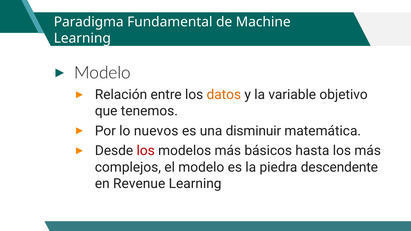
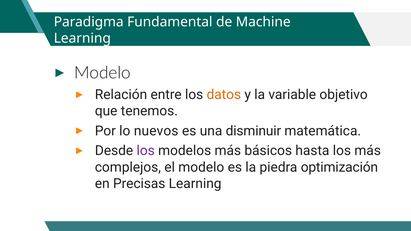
los colour: red -> purple (146, 151)
descendente: descendente -> optimización (339, 167)
Revenue: Revenue -> Precisas (139, 184)
